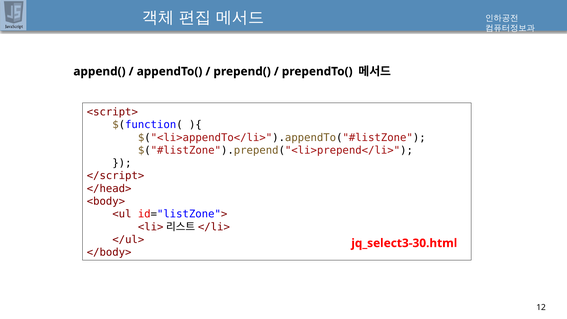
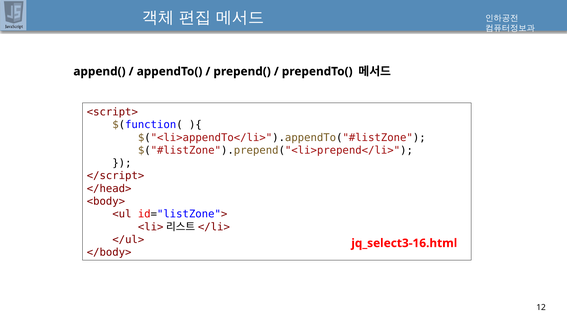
jq_select3-30.html: jq_select3-30.html -> jq_select3-16.html (404, 243)
